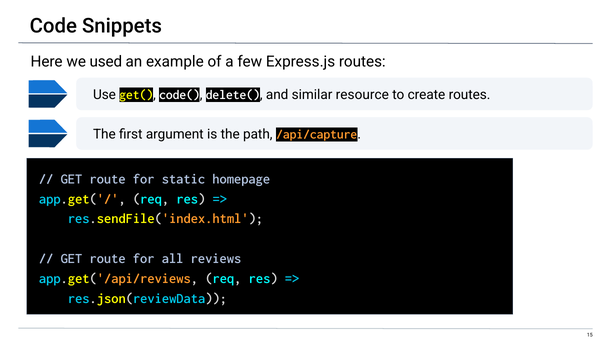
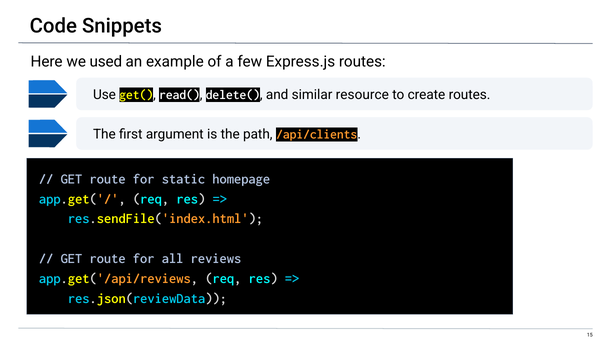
code(: code( -> read( (179, 95)
/api/capture: /api/capture -> /api/clients (317, 134)
